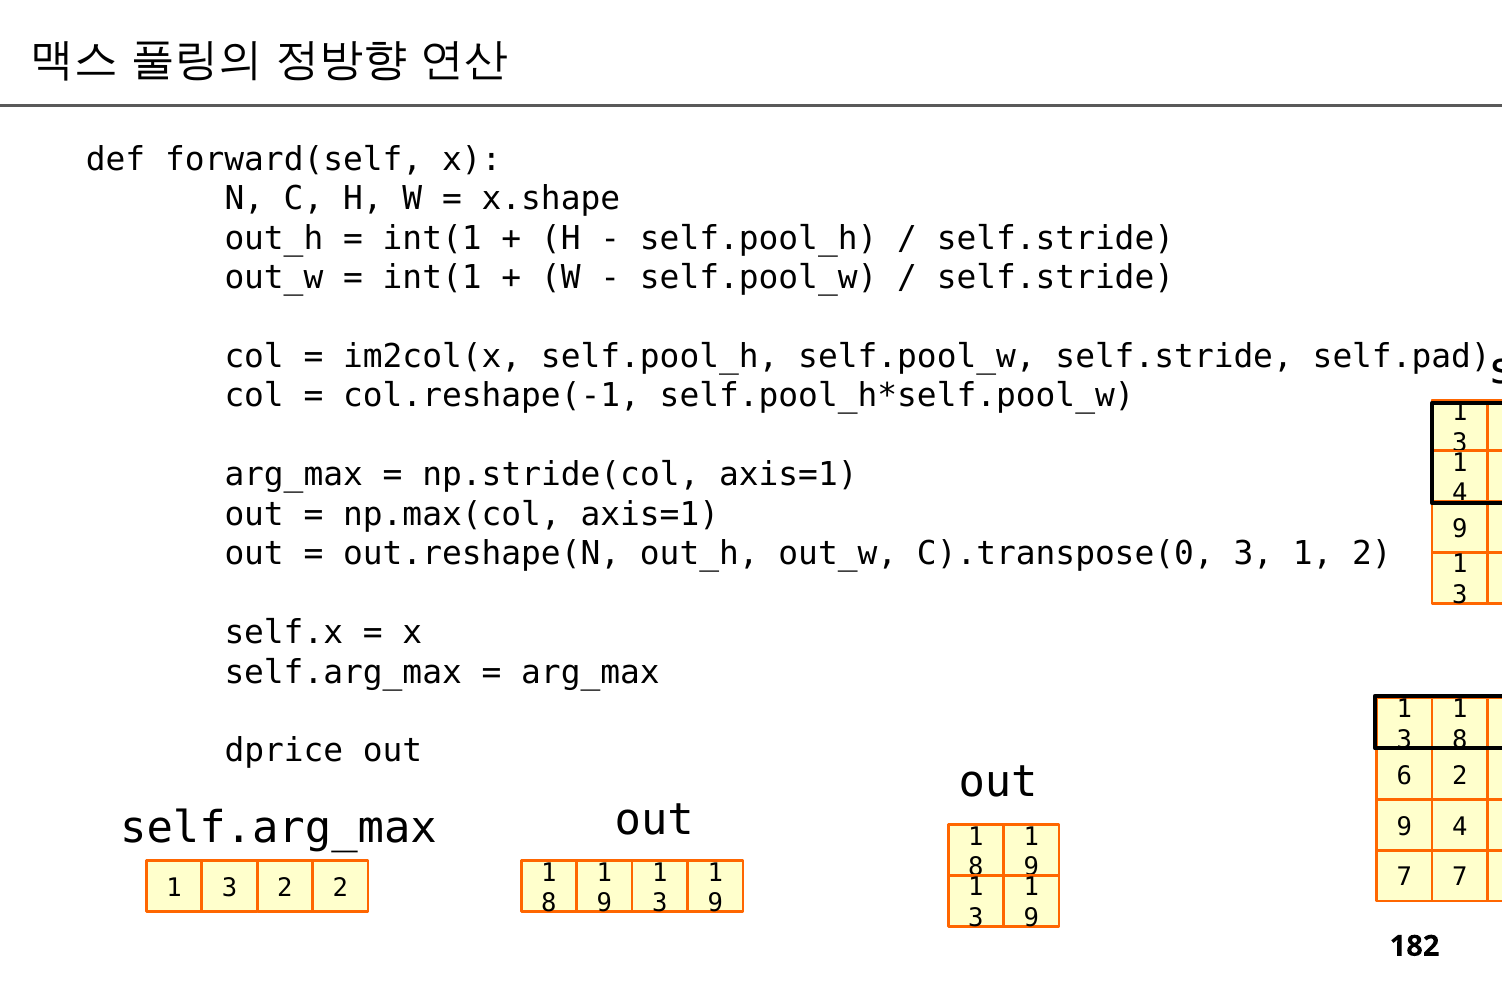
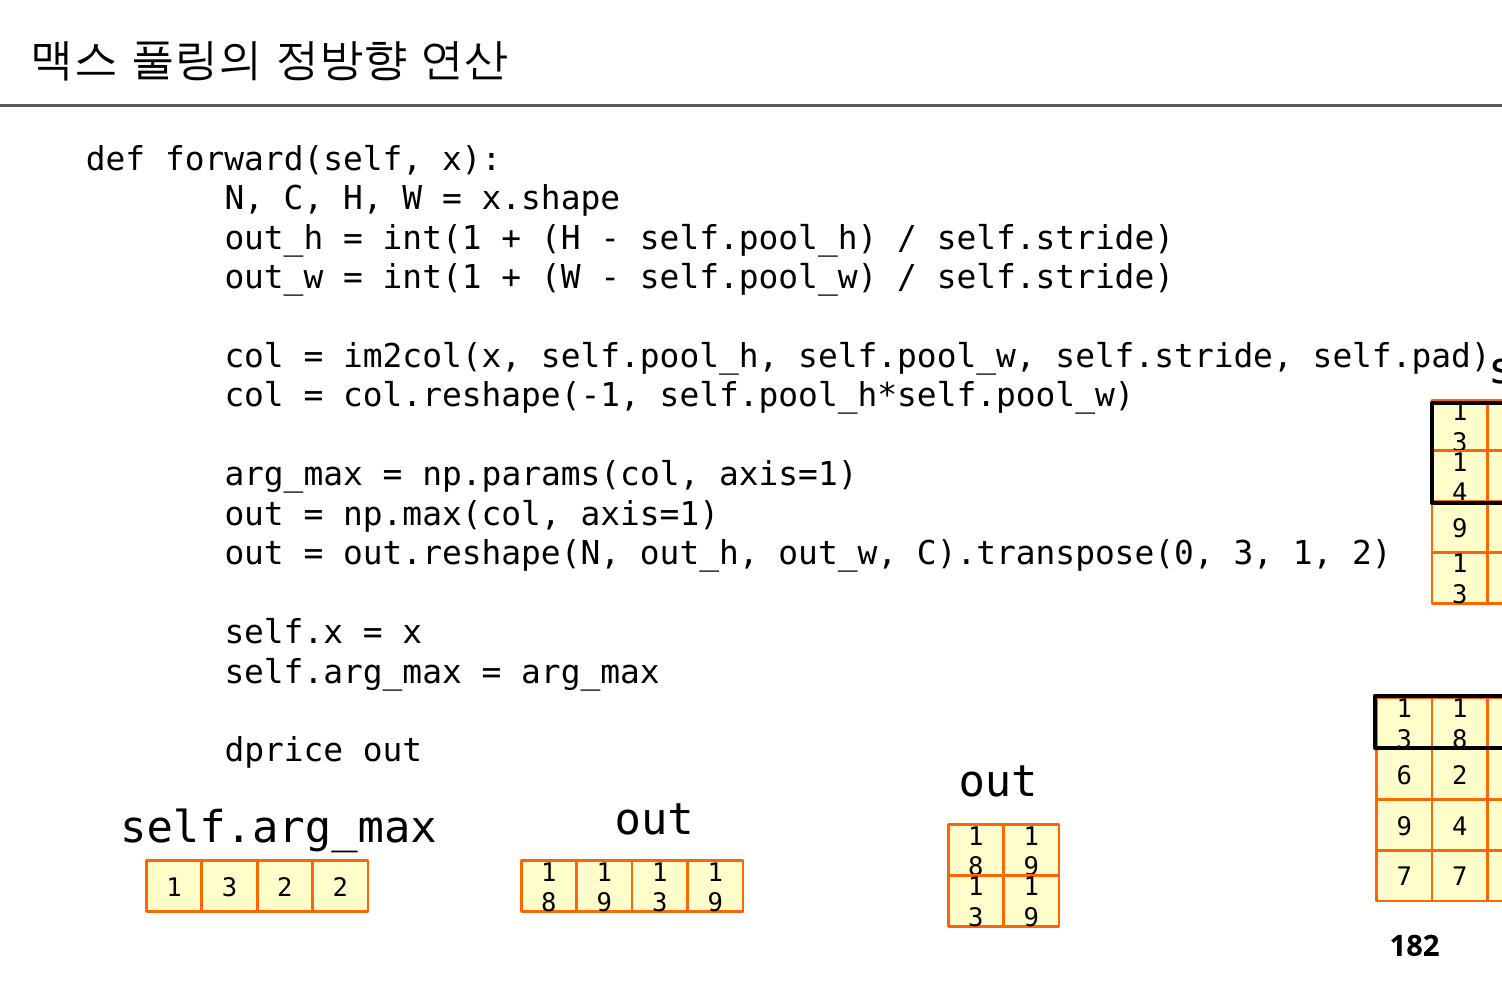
np.stride(col: np.stride(col -> np.params(col (561, 475)
